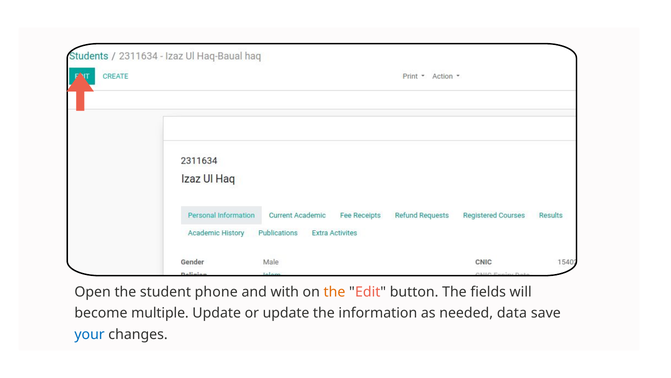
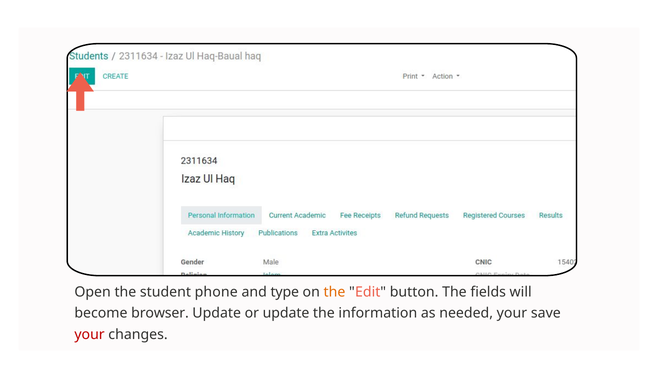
with: with -> type (285, 292)
multiple: multiple -> browser (160, 313)
needed data: data -> your (512, 313)
your colour: blue -> red (90, 334)
